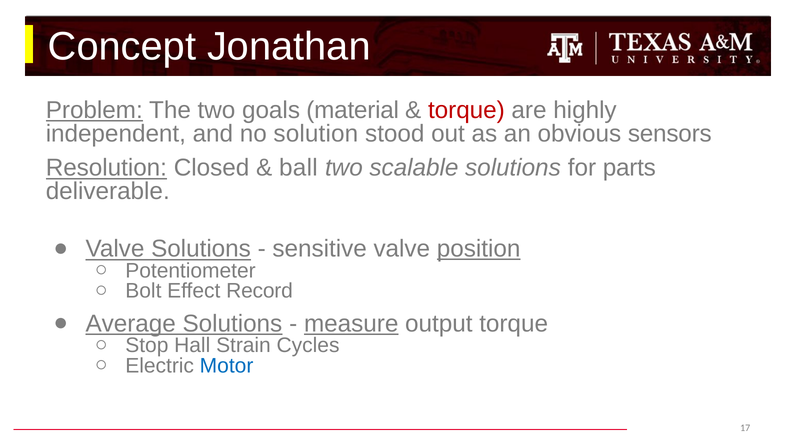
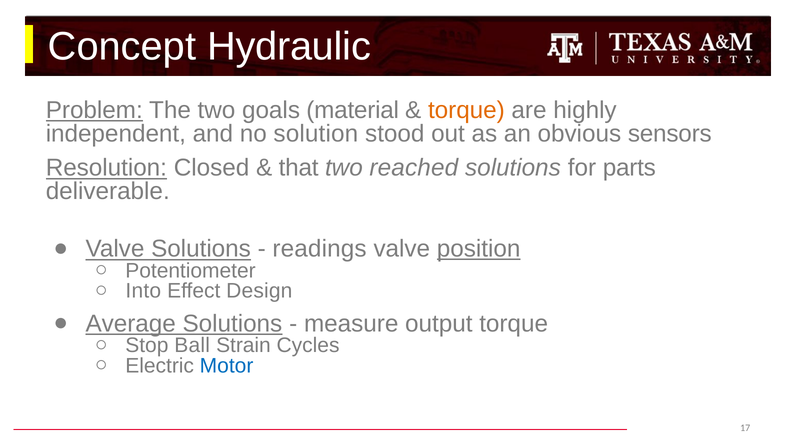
Jonathan: Jonathan -> Hydraulic (289, 47)
torque colour: red -> orange (466, 110)
ball: ball -> that (299, 168)
scalable: scalable -> reached (414, 168)
sensitive: sensitive -> readings (320, 249)
Bolt: Bolt -> Into (143, 291)
Record: Record -> Design (259, 291)
measure underline: present -> none (351, 323)
Hall: Hall -> Ball (192, 345)
